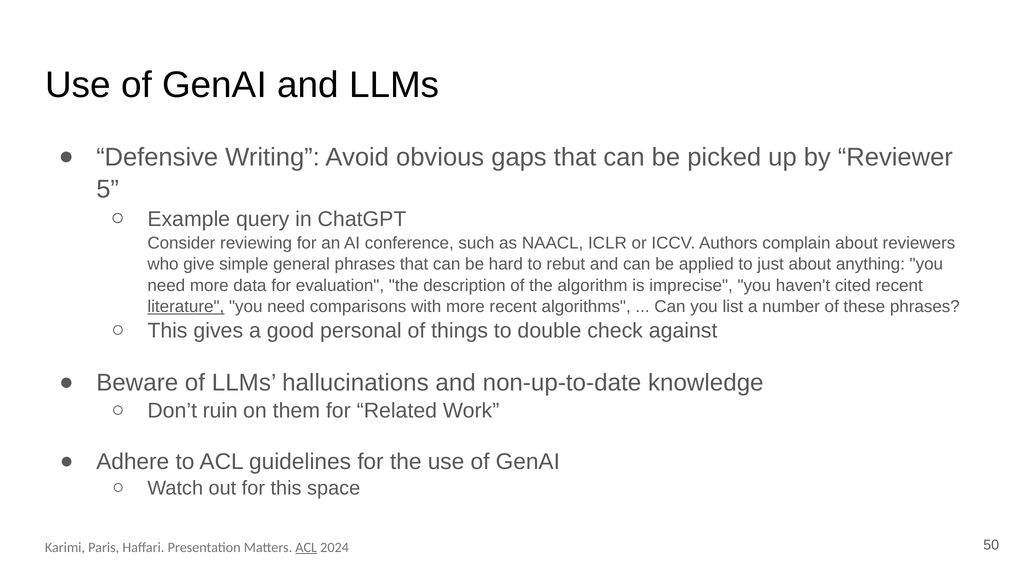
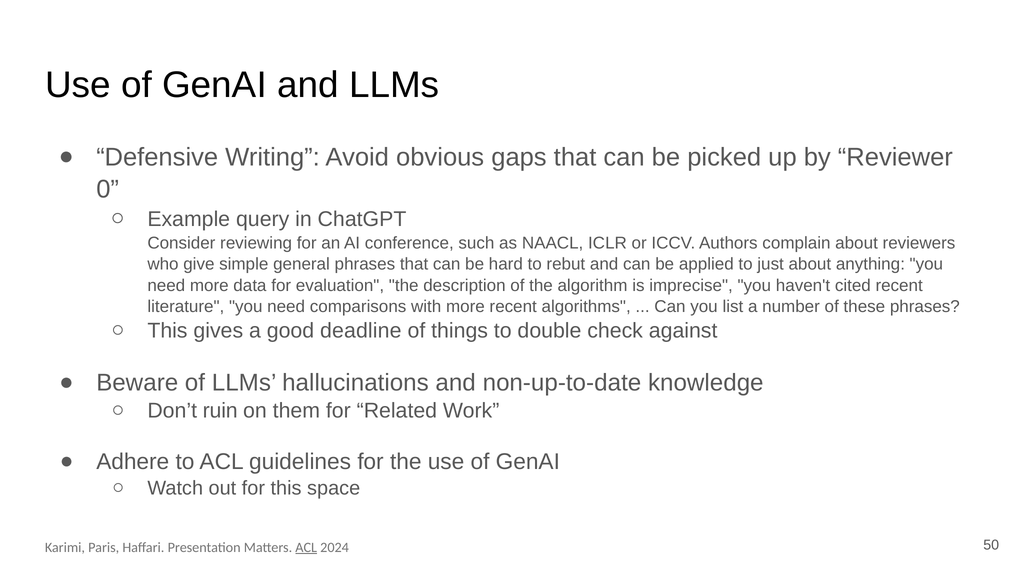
5: 5 -> 0 (108, 189)
literature underline: present -> none (186, 306)
personal: personal -> deadline (361, 331)
